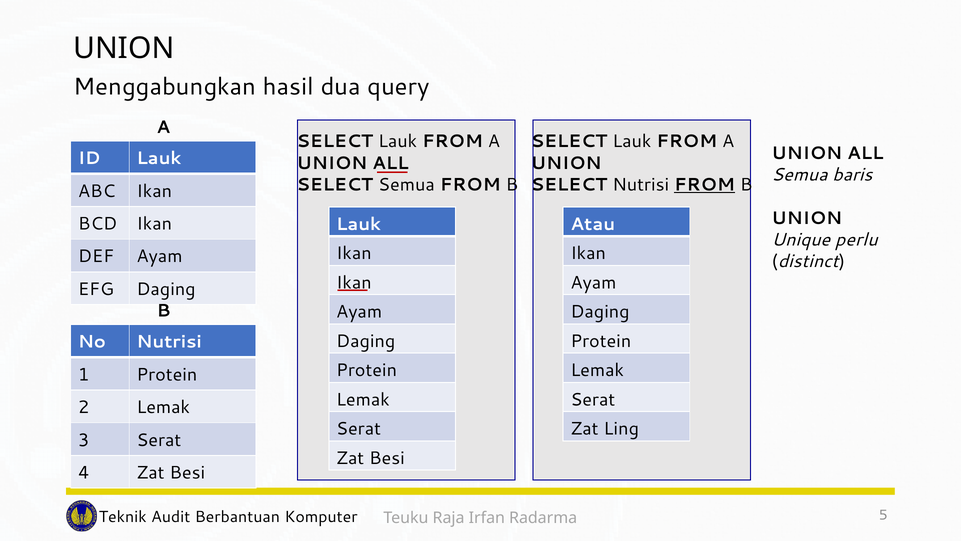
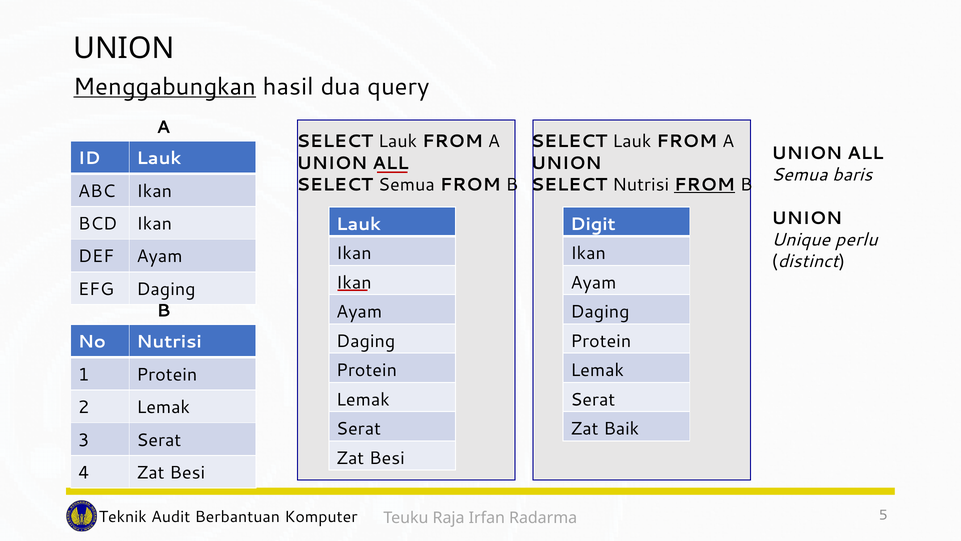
Menggabungkan underline: none -> present (165, 87)
Atau: Atau -> Digit (593, 224)
Ling: Ling -> Baik (621, 429)
